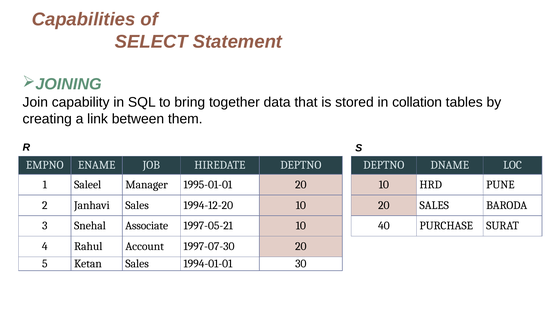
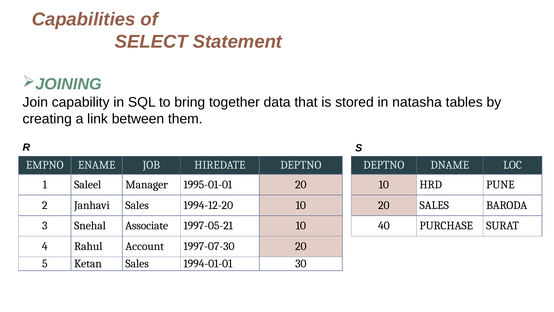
collation: collation -> natasha (417, 102)
